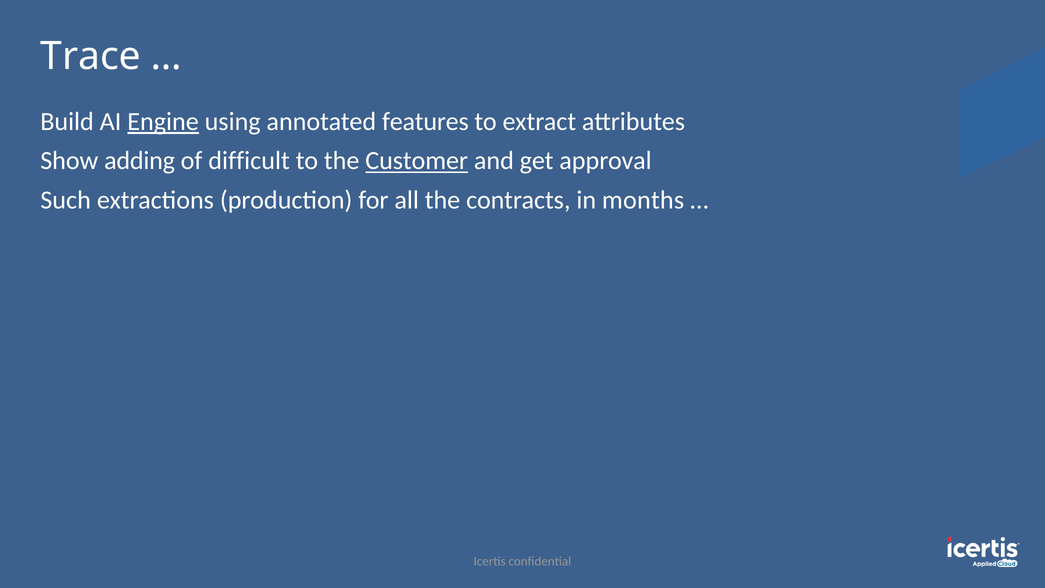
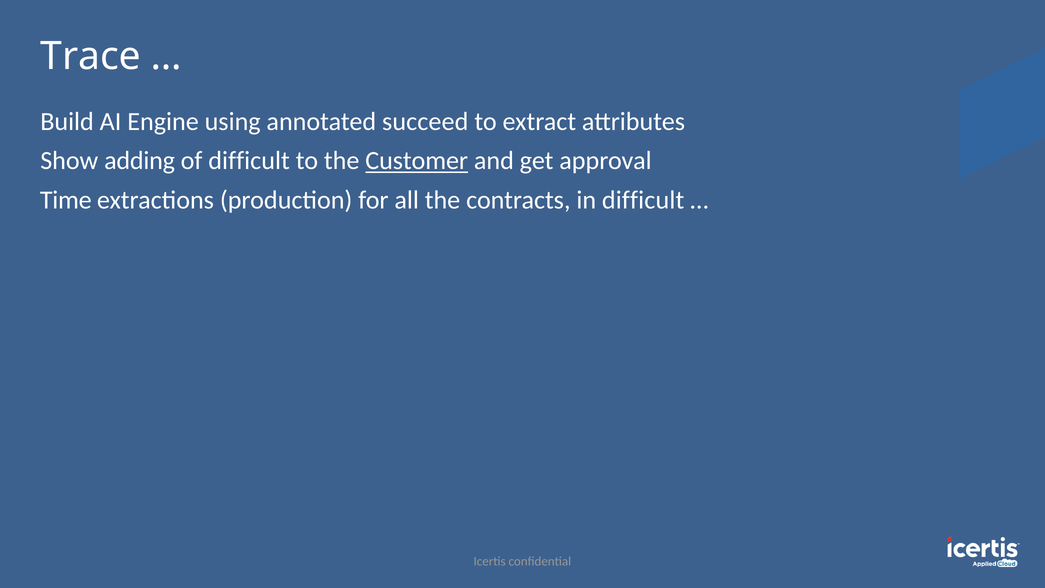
Engine underline: present -> none (163, 122)
features: features -> succeed (425, 122)
Such: Such -> Time (66, 200)
in months: months -> difficult (643, 200)
